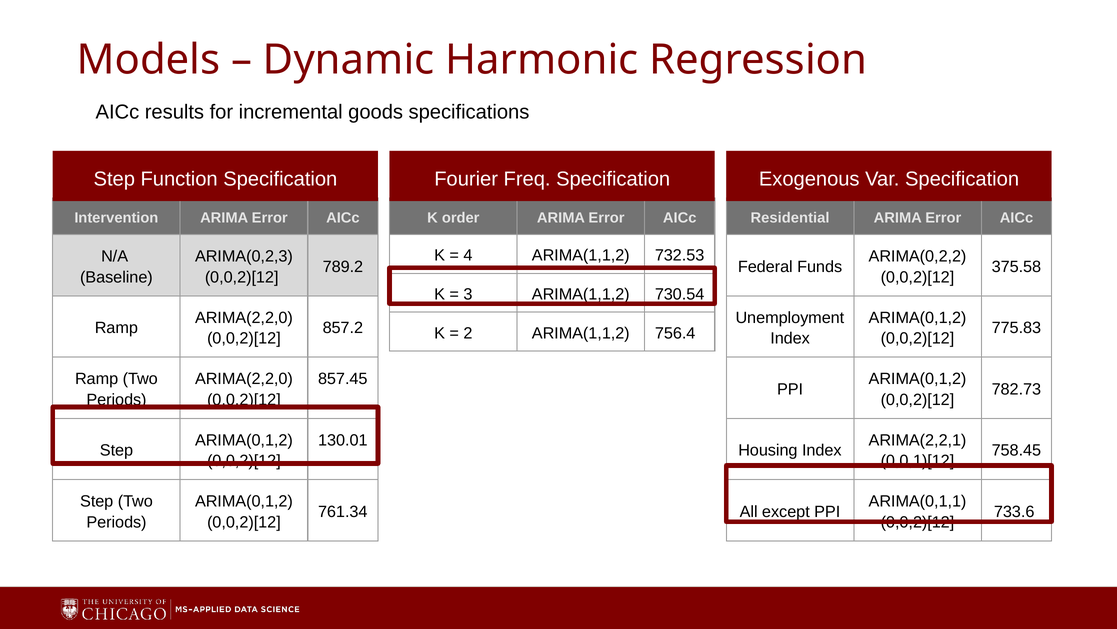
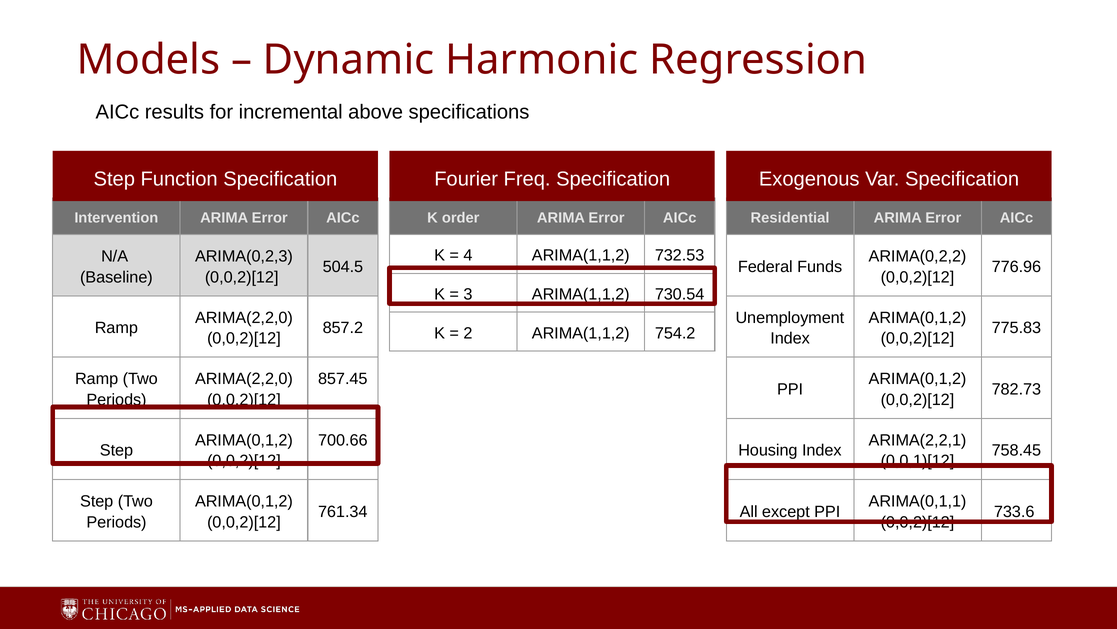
goods: goods -> above (376, 112)
789.2: 789.2 -> 504.5 (343, 267)
375.58: 375.58 -> 776.96 (1016, 267)
756.4: 756.4 -> 754.2 (675, 333)
130.01: 130.01 -> 700.66 (343, 440)
